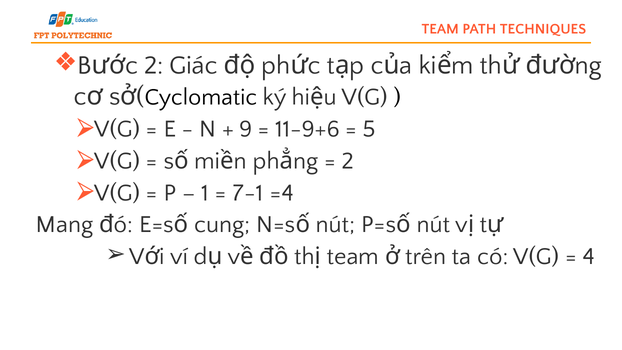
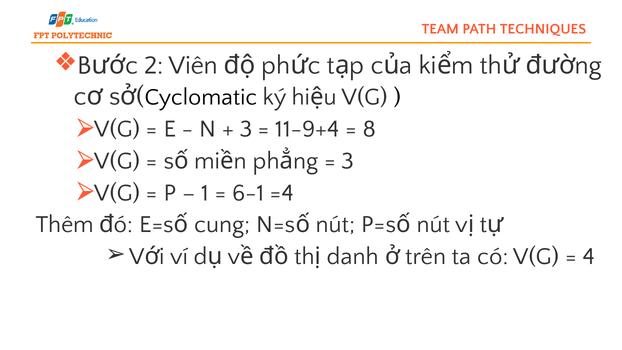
Giác: Giác -> Viên (193, 65)
9: 9 -> 3 (246, 129)
11-9+6: 11-9+6 -> 11-9+4 (307, 129)
5: 5 -> 8 (369, 129)
2: 2 -> 3 (348, 161)
7-1: 7-1 -> 6-1 (248, 193)
Mang: Mang -> Thêm (65, 224)
team: team -> danh (353, 256)
